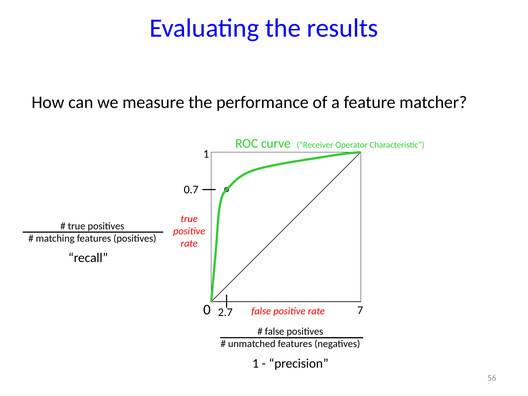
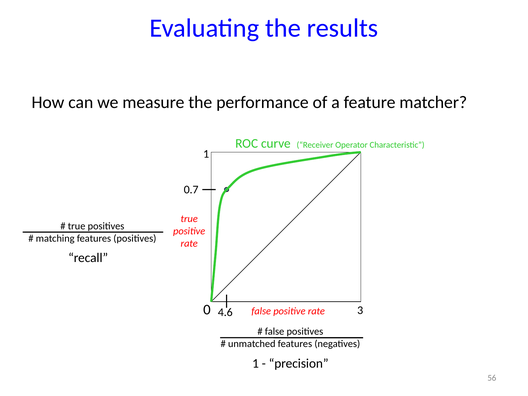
7: 7 -> 3 (360, 310)
2.7: 2.7 -> 4.6 (225, 312)
